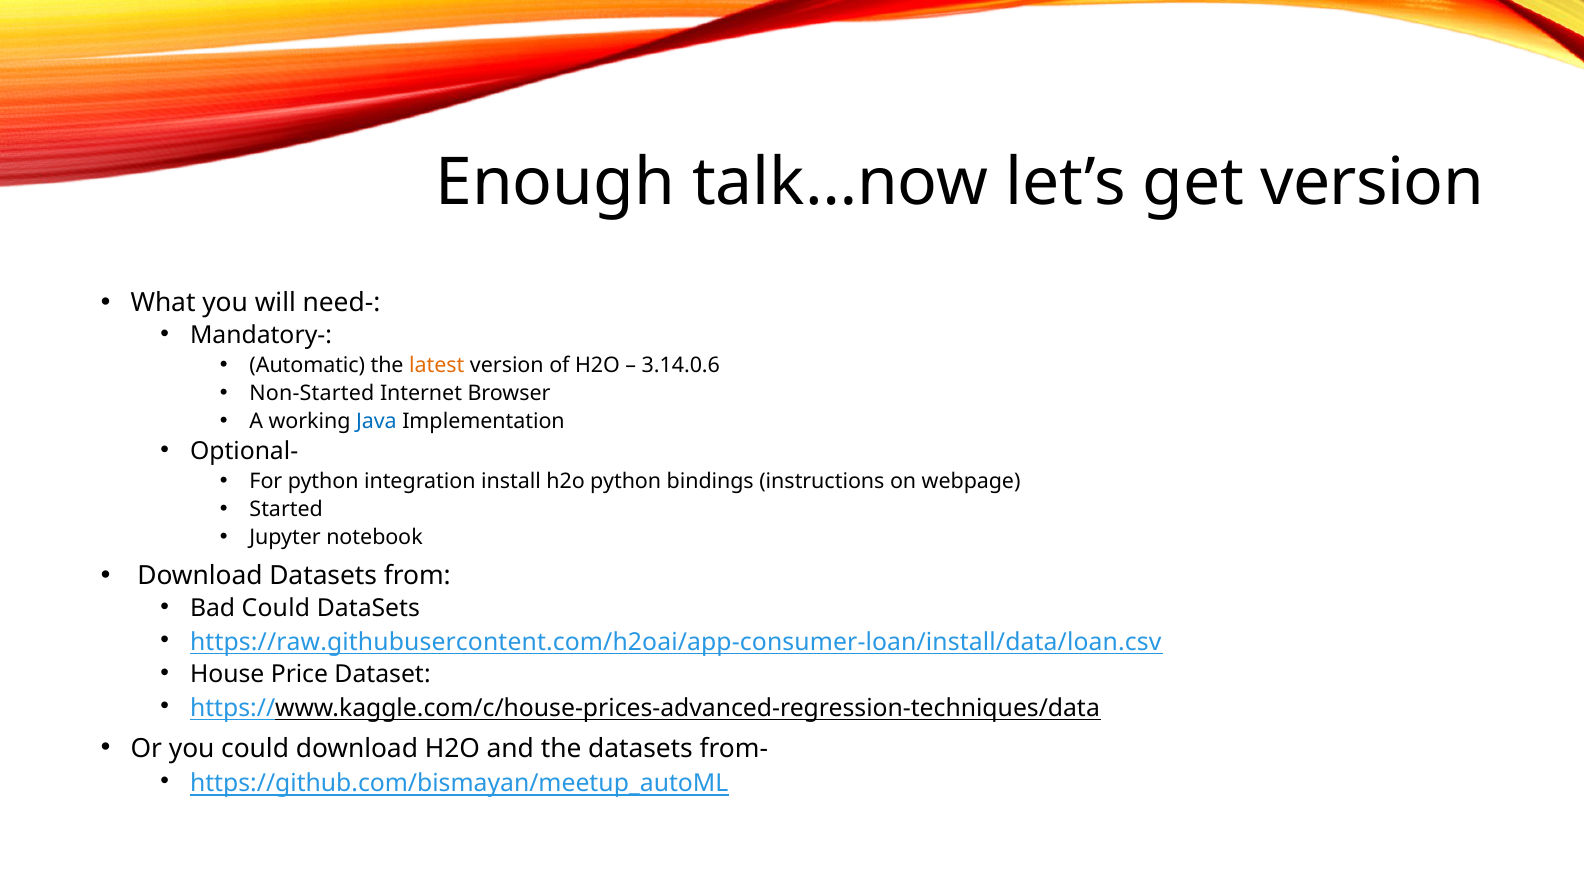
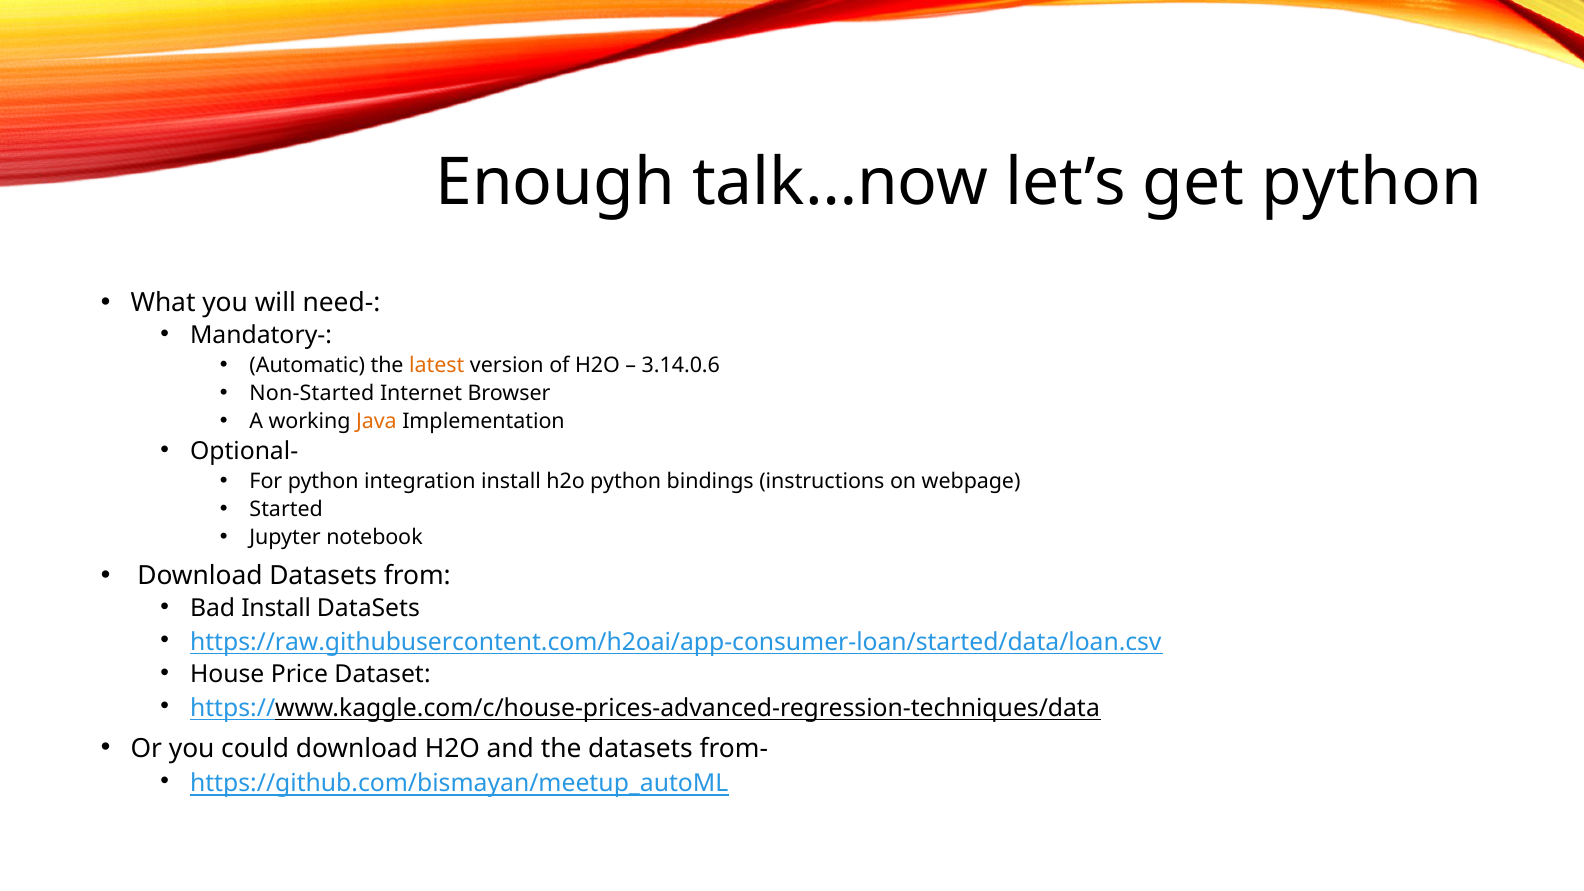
get version: version -> python (1372, 183)
Java colour: blue -> orange (376, 422)
Bad Could: Could -> Install (276, 608)
https://raw.githubusercontent.com/h2oai/app-consumer-loan/install/data/loan.csv: https://raw.githubusercontent.com/h2oai/app-consumer-loan/install/data/loan.csv -> https://raw.githubusercontent.com/h2oai/app-consumer-loan/started/data/loan.csv (676, 642)
